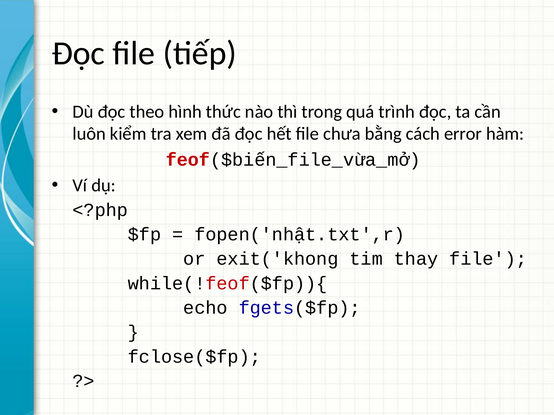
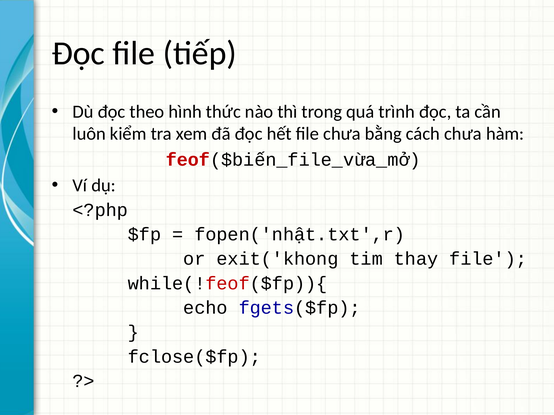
cách error: error -> chưa (463, 134)
